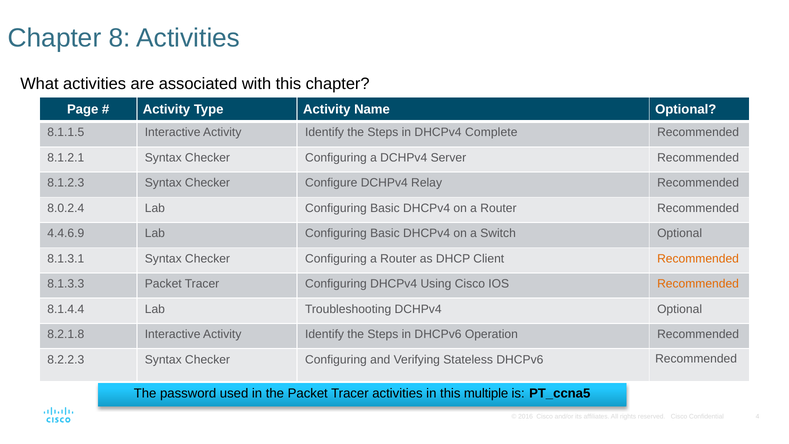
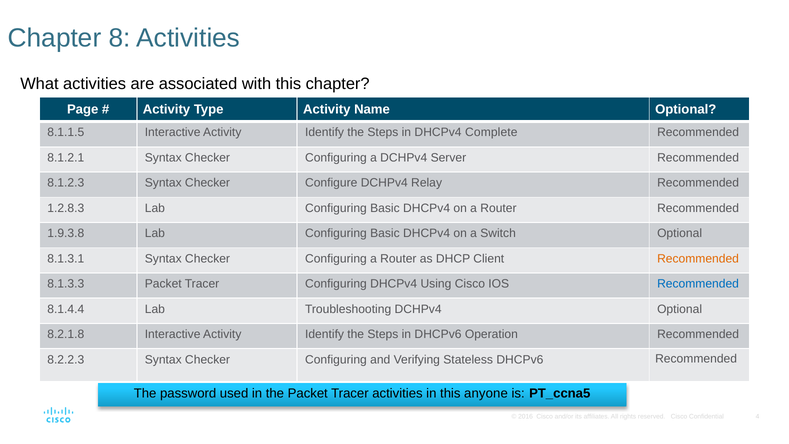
8.0.2.4: 8.0.2.4 -> 1.2.8.3 (66, 208)
4.4.6.9: 4.4.6.9 -> 1.9.3.8 (66, 233)
Recommended colour: orange -> blue (698, 284)
multiple: multiple -> anyone (486, 393)
